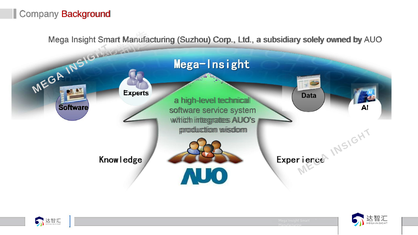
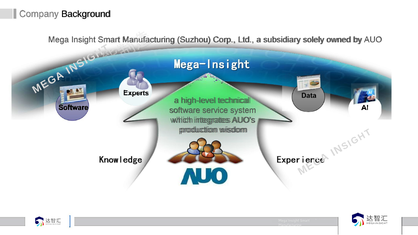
Background colour: red -> black (86, 14)
